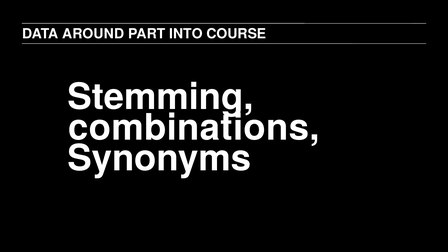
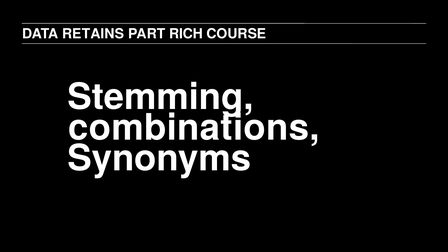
AROUND: AROUND -> RETAINS (93, 34)
INTO: INTO -> RICH (186, 34)
